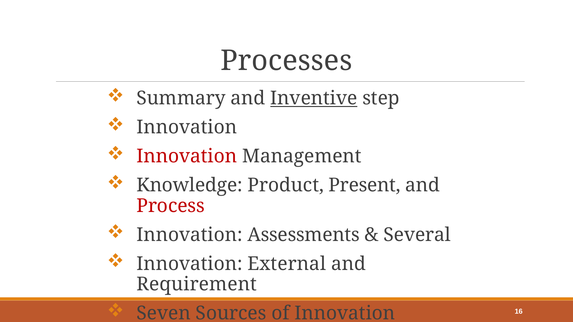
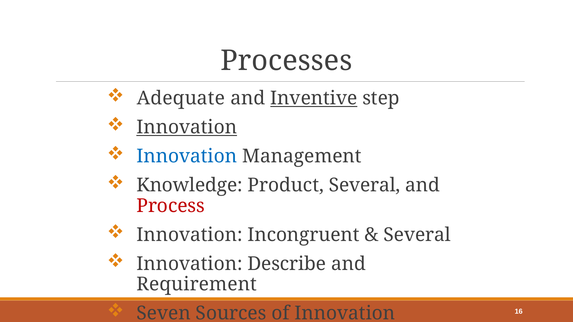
Summary: Summary -> Adequate (181, 98)
Innovation underline: none -> present (187, 127)
Innovation colour: red -> blue (187, 156)
Product Present: Present -> Several (365, 185)
Assessments: Assessments -> Incongruent (304, 235)
External: External -> Describe (287, 264)
